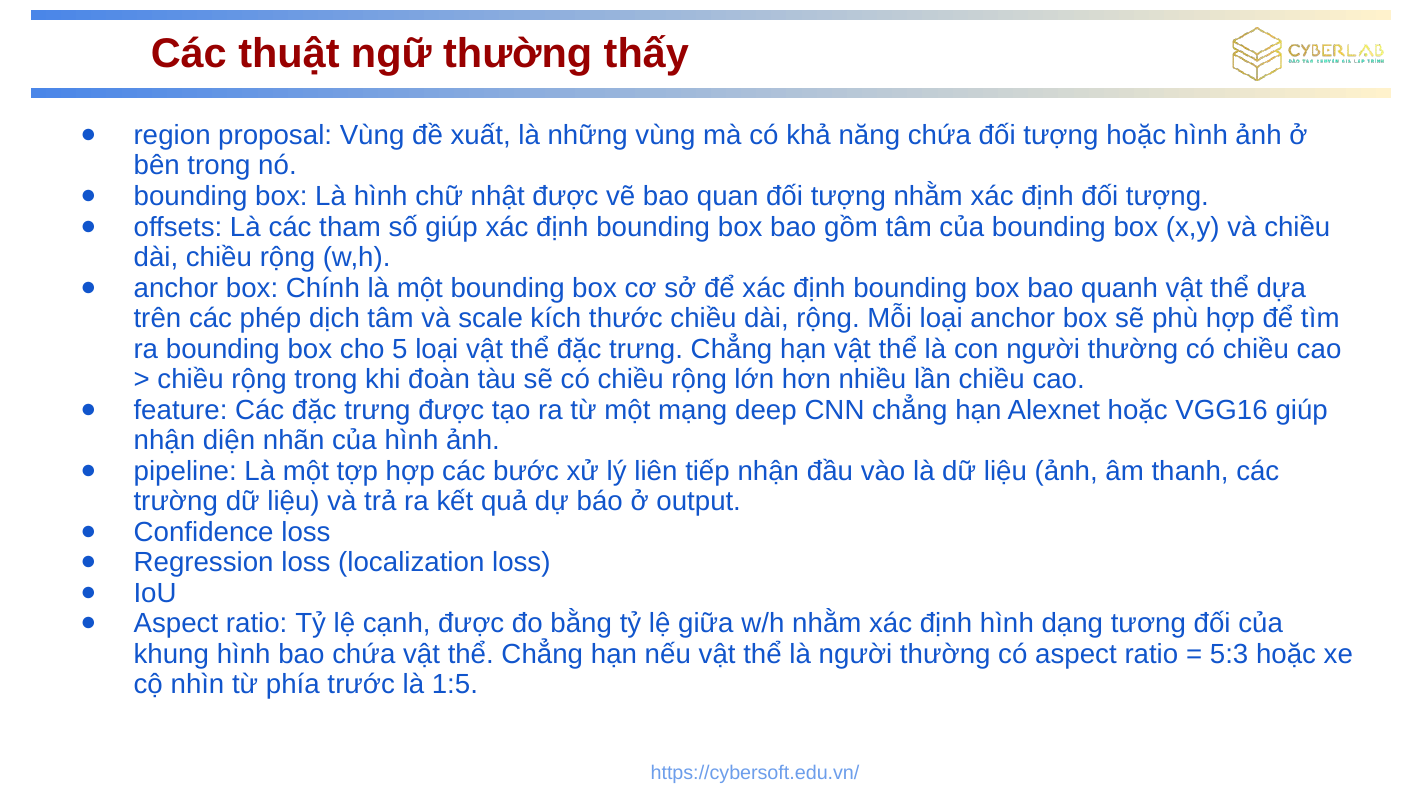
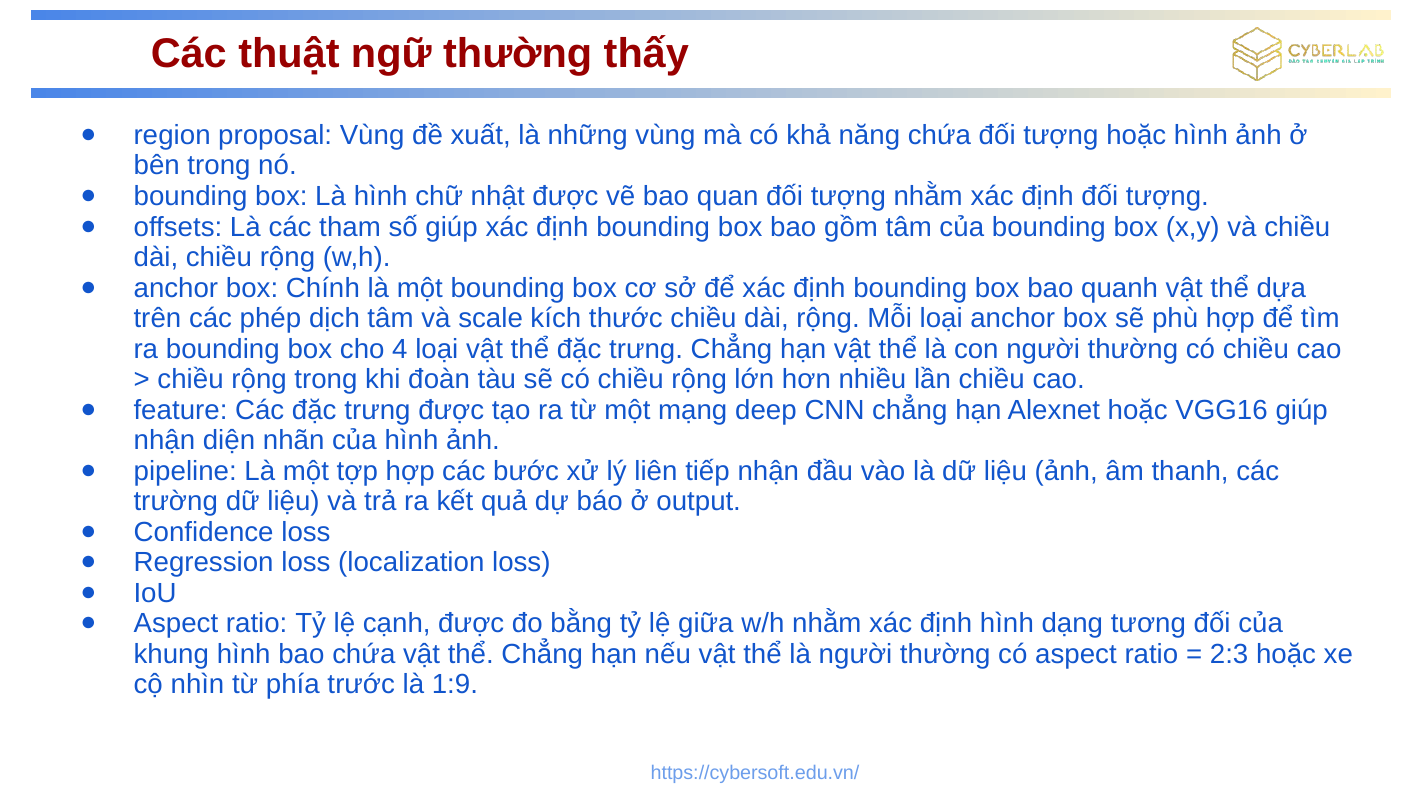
5: 5 -> 4 (400, 349)
5:3: 5:3 -> 2:3 (1229, 654)
1:5: 1:5 -> 1:9 (455, 685)
